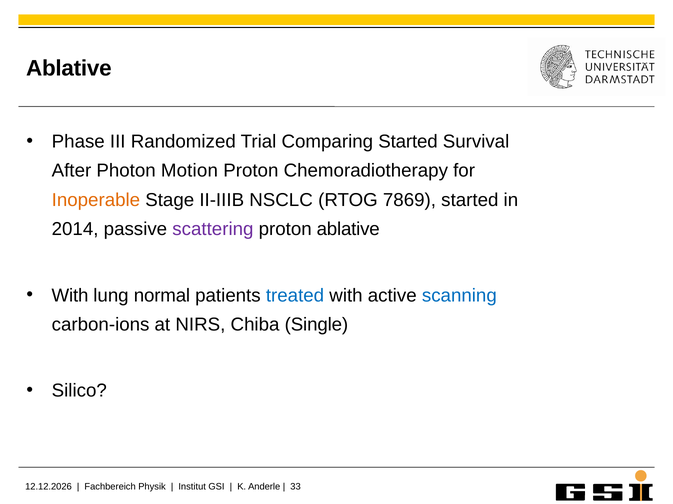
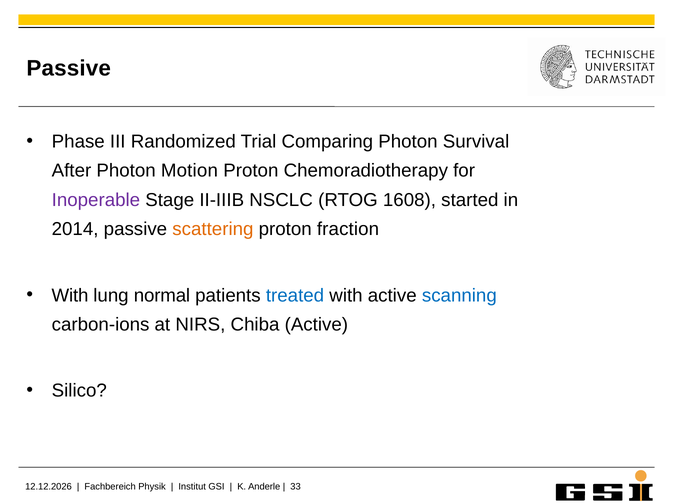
Ablative: Ablative -> Passive (69, 68)
Comparing Started: Started -> Photon (408, 142)
Inoperable colour: orange -> purple (96, 200)
7869: 7869 -> 1608 (409, 200)
scattering colour: purple -> orange (213, 229)
proton ablative: ablative -> fraction (348, 229)
Chiba Single: Single -> Active (316, 325)
